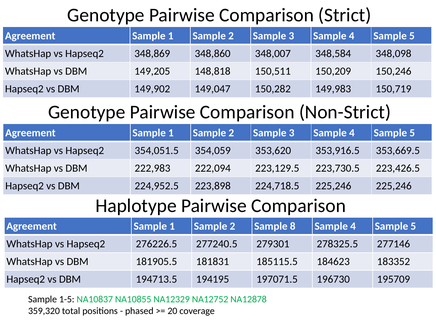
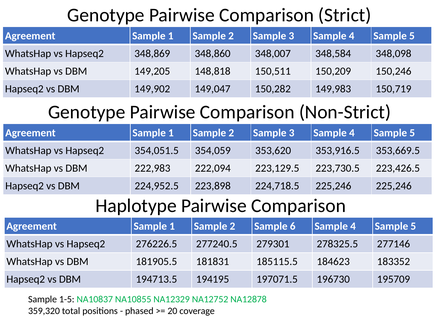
8: 8 -> 6 (293, 226)
